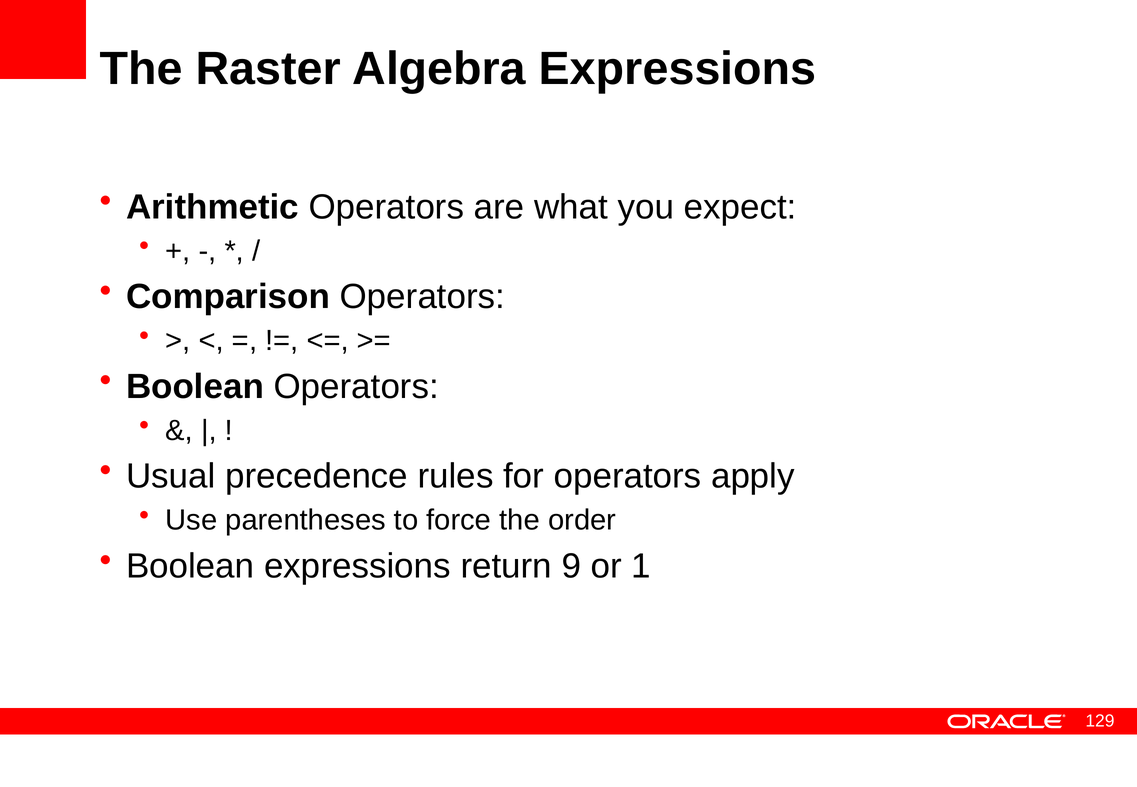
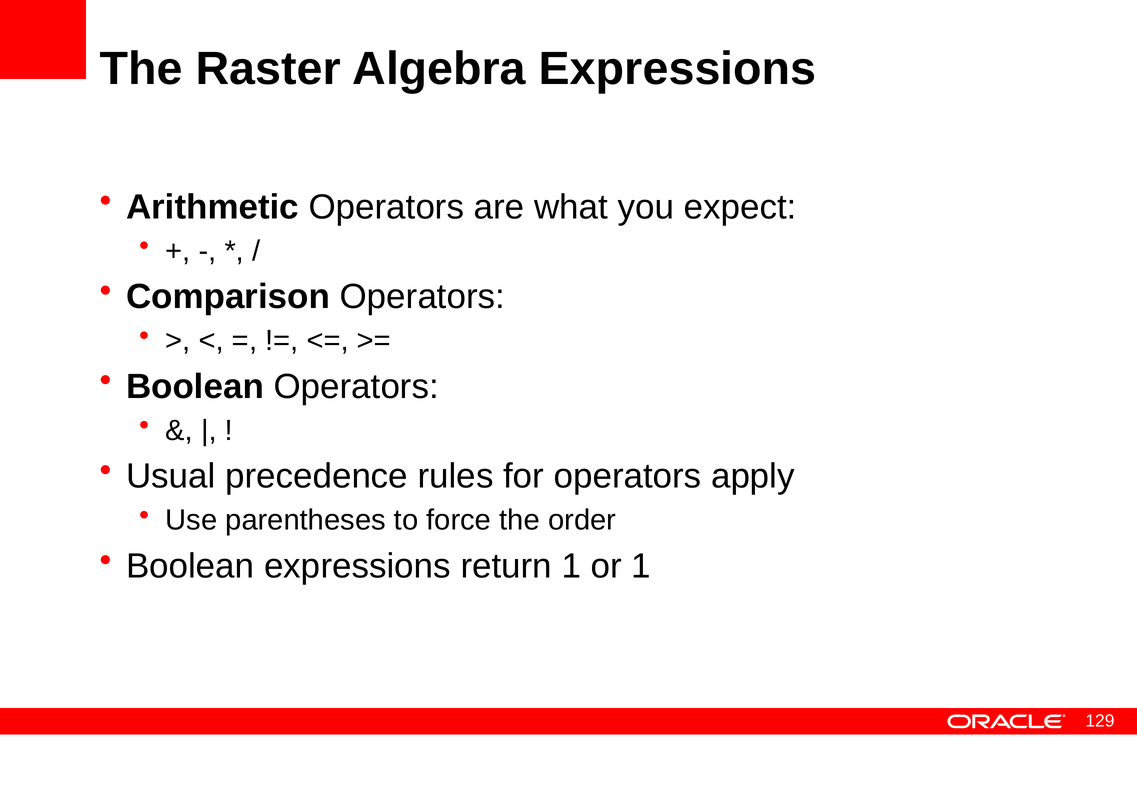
return 9: 9 -> 1 (571, 566)
